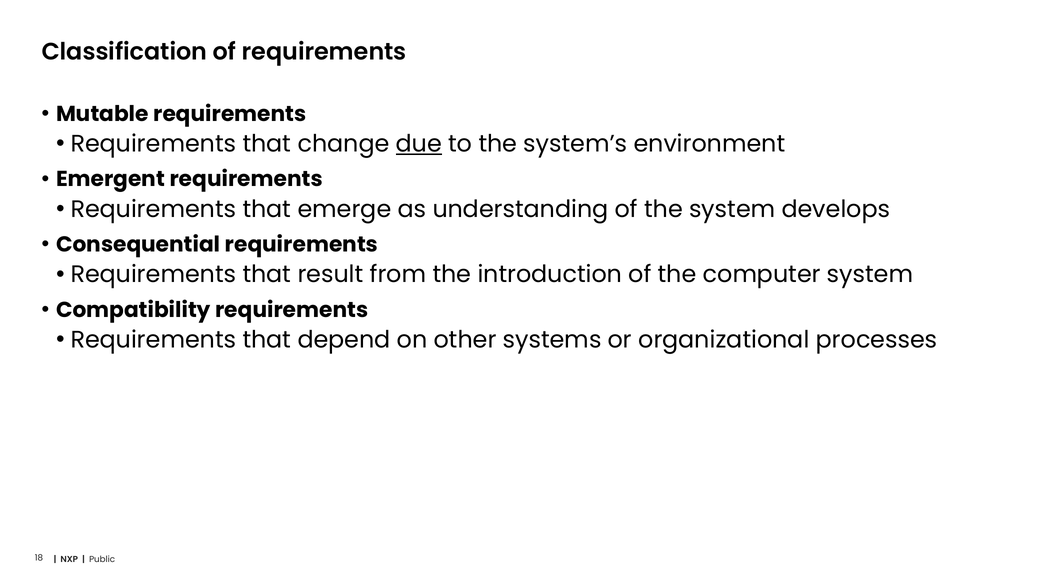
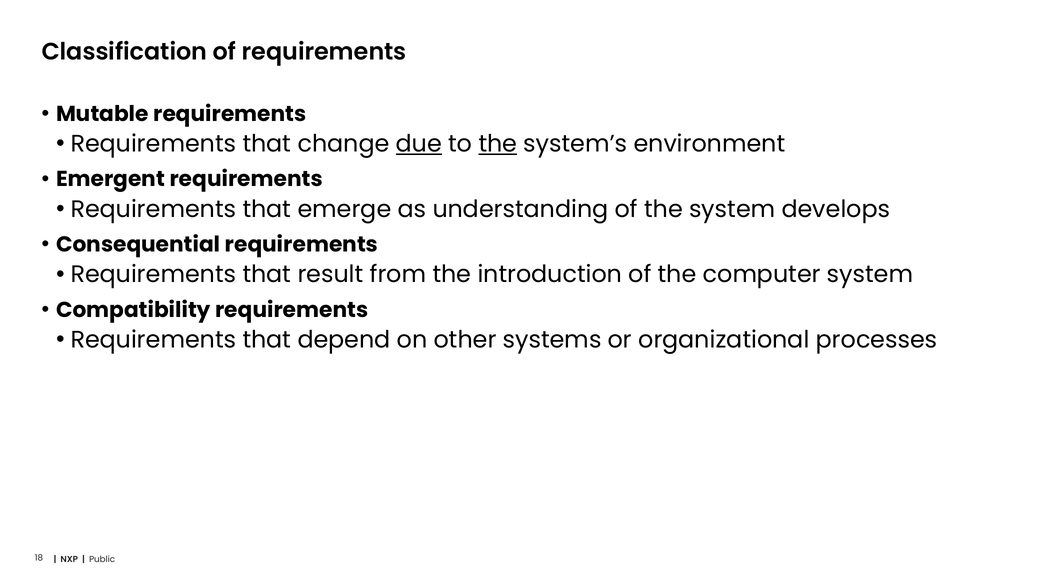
the underline: none -> present (498, 144)
